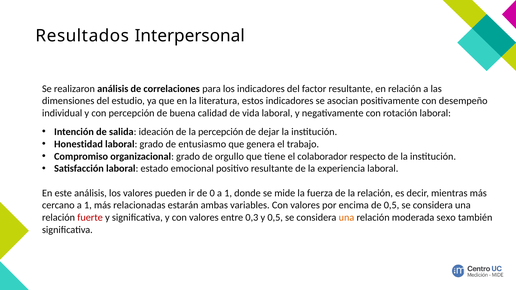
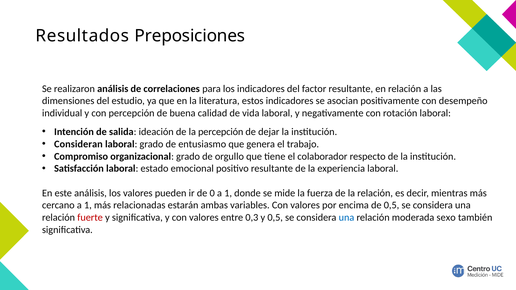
Interpersonal: Interpersonal -> Preposiciones (190, 36)
Honestidad: Honestidad -> Consideran (78, 144)
una colour: orange -> blue (346, 218)
